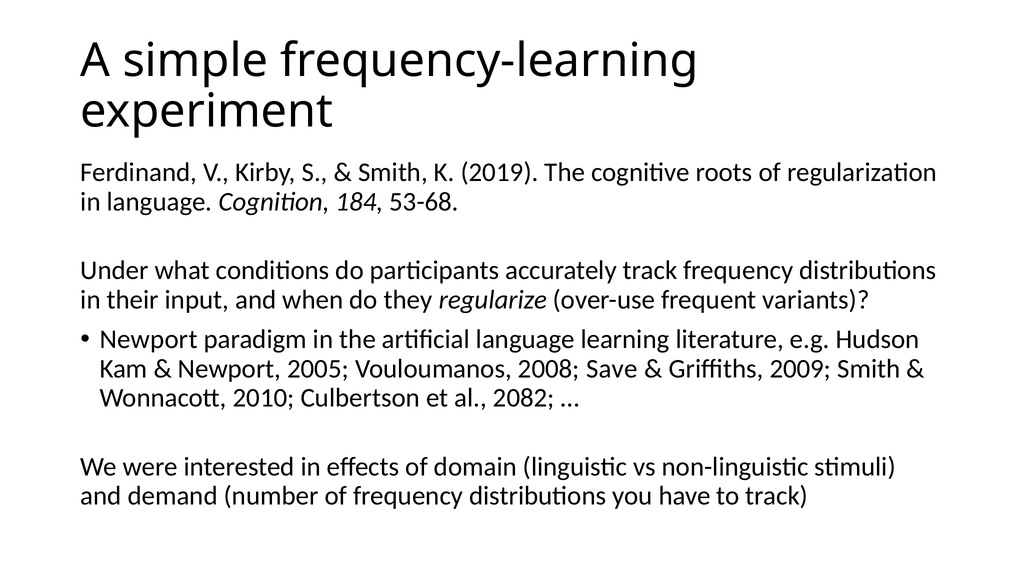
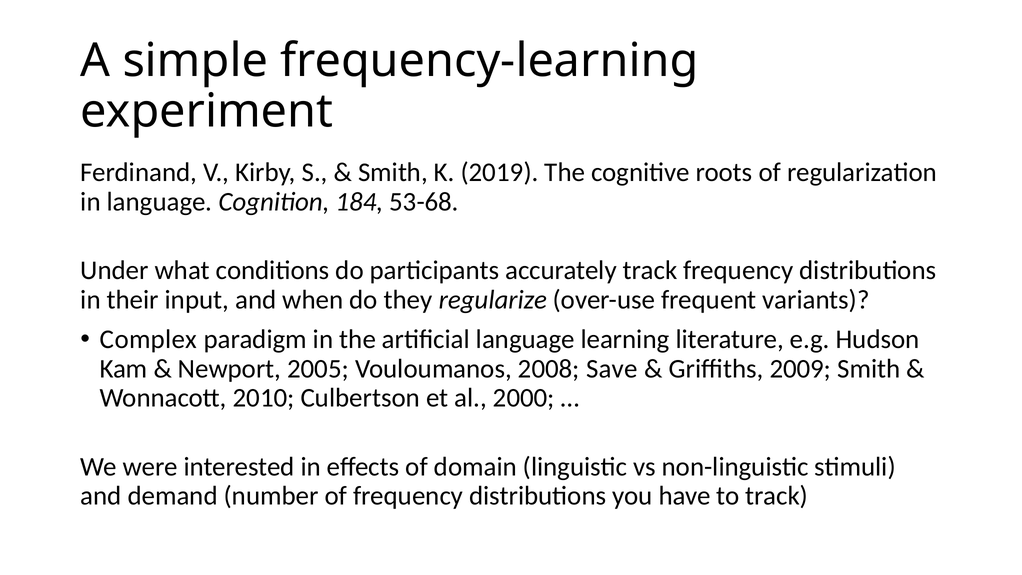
Newport: Newport -> Complex (149, 339)
2082: 2082 -> 2000 (524, 398)
